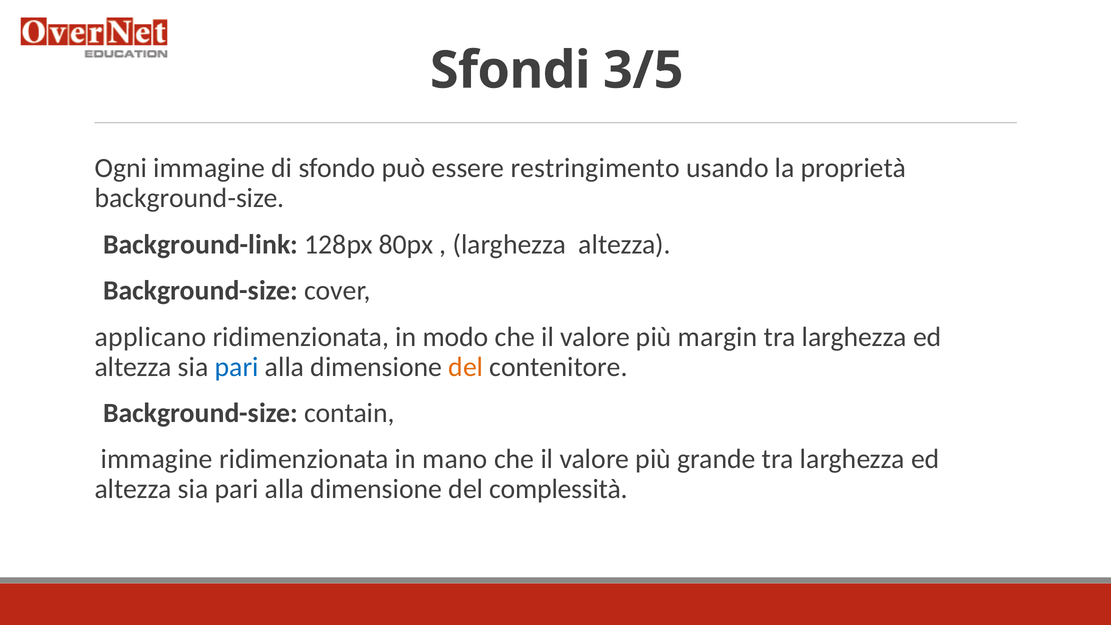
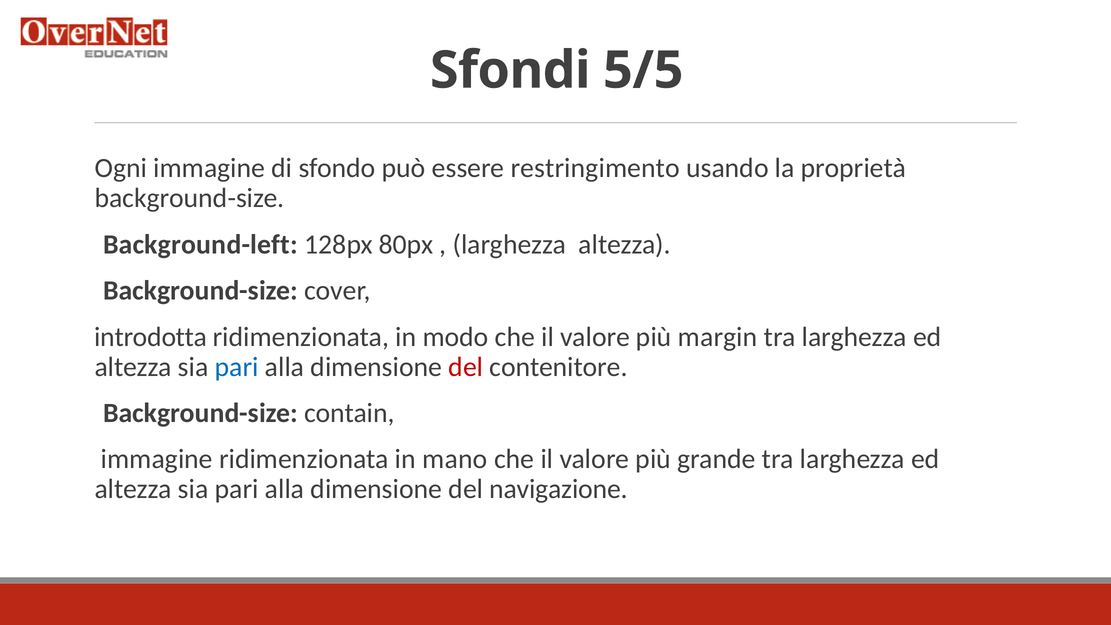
3/5: 3/5 -> 5/5 (643, 70)
Background-link: Background-link -> Background-left (200, 244)
applicano: applicano -> introdotta (151, 337)
del colour: orange -> red (466, 367)
complessità: complessità -> navigazione (559, 489)
